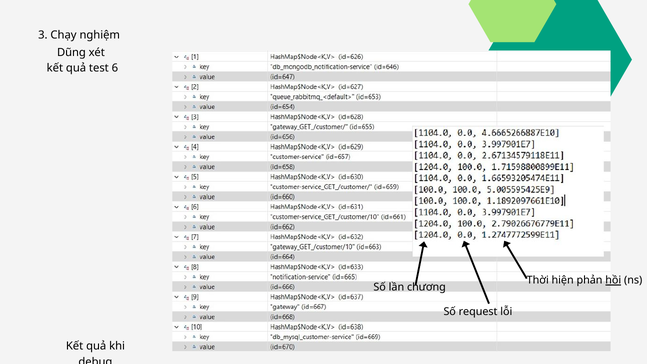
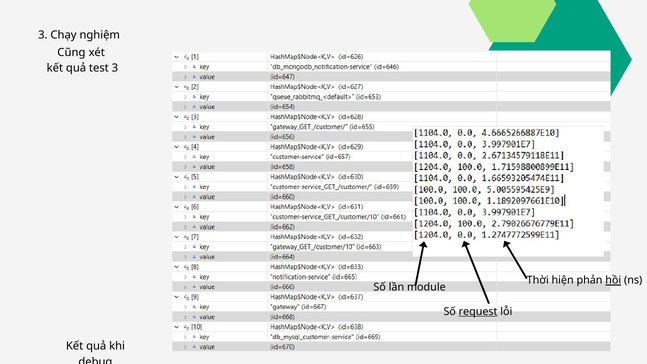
Dũng: Dũng -> Cũng (71, 52)
test 6: 6 -> 3 (115, 68)
chương: chương -> module (426, 287)
request underline: none -> present (478, 312)
